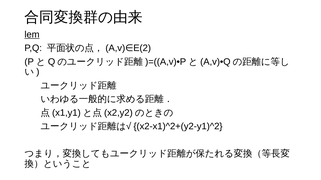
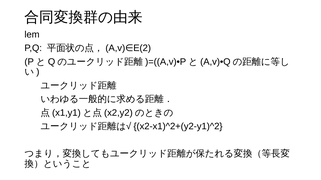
lem underline: present -> none (32, 35)
